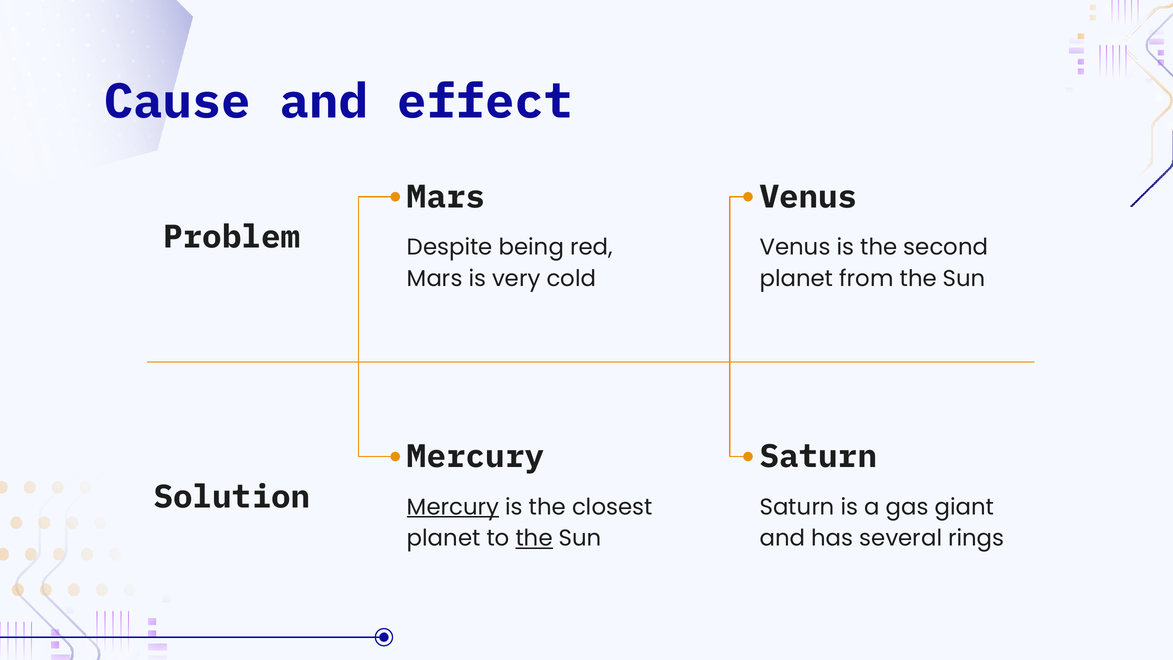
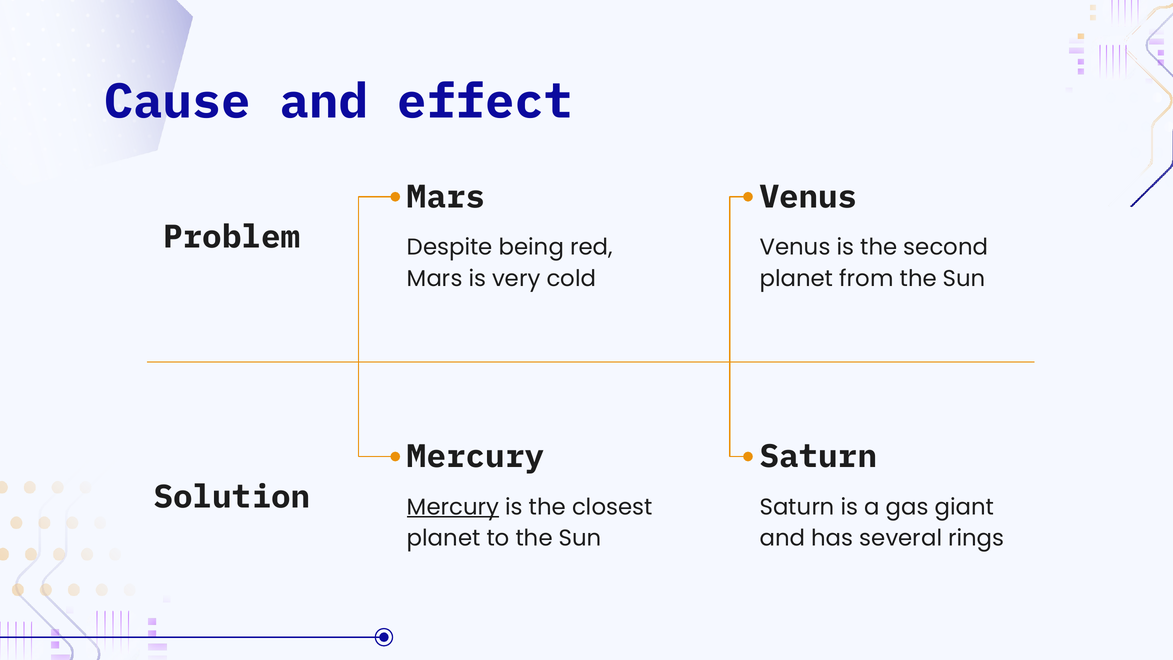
the underline: present -> none (534, 538)
